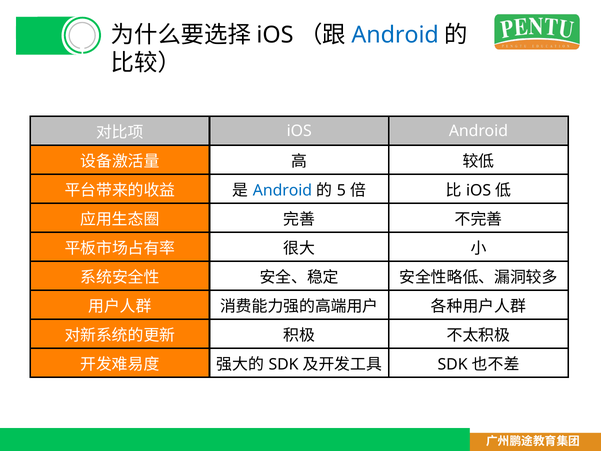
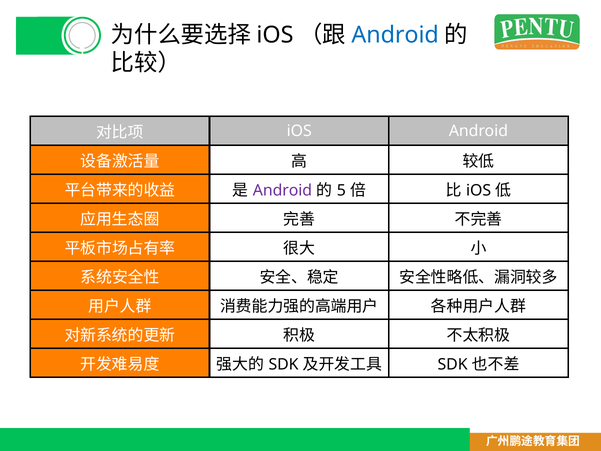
Android colour: blue -> purple (282, 190)
